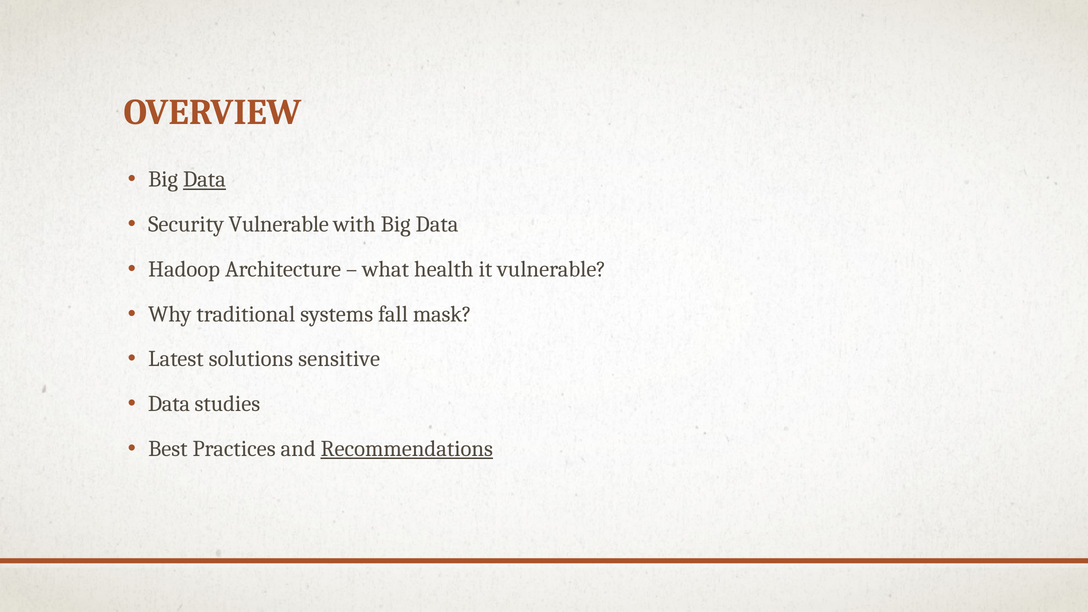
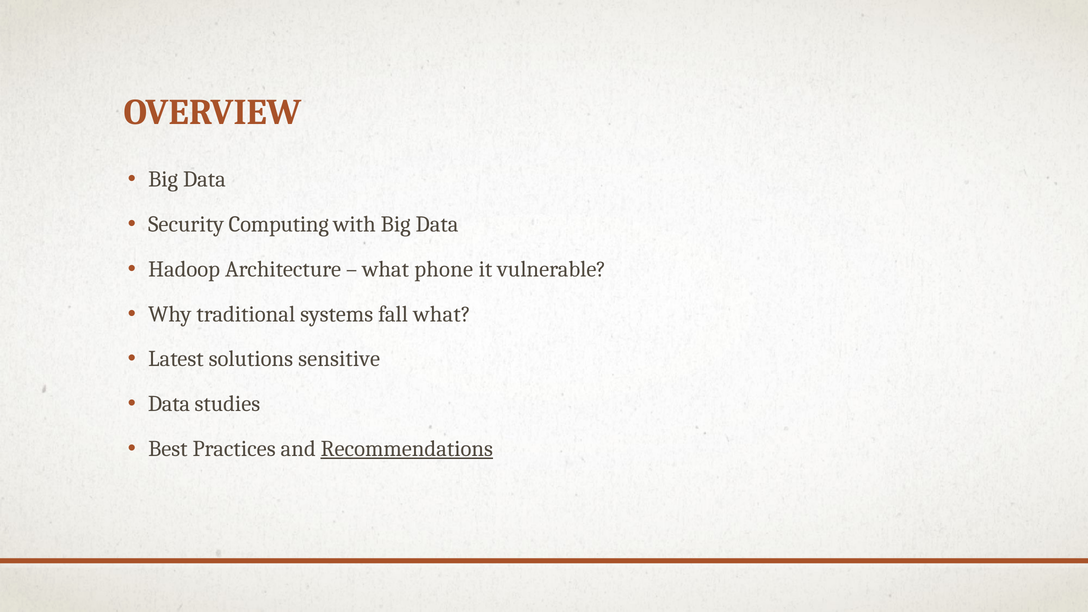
Data underline: present -> none (204, 179)
Security Vulnerable: Vulnerable -> Computing (279, 224)
health: health -> phone (444, 269)
fall mask: mask -> what (442, 314)
